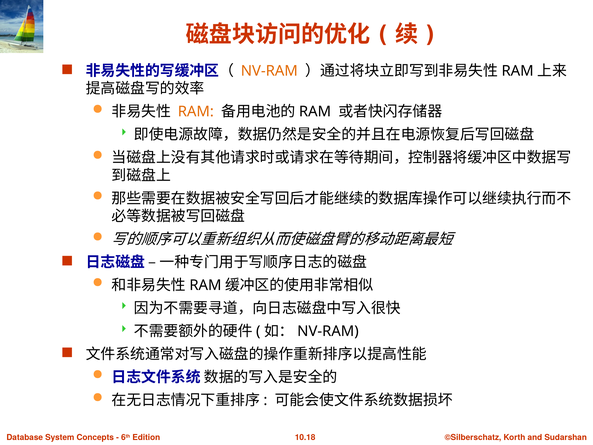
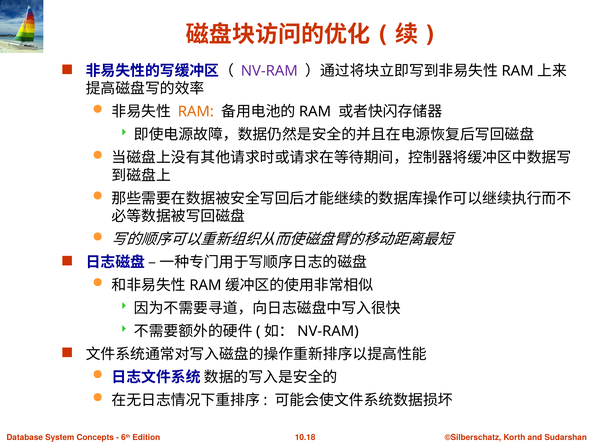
NV-RAM colour: orange -> purple (269, 71)
